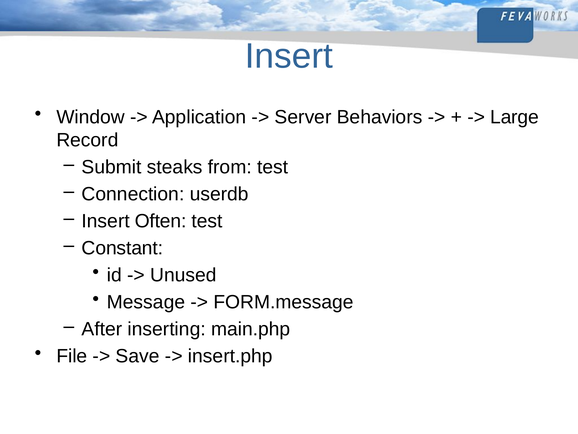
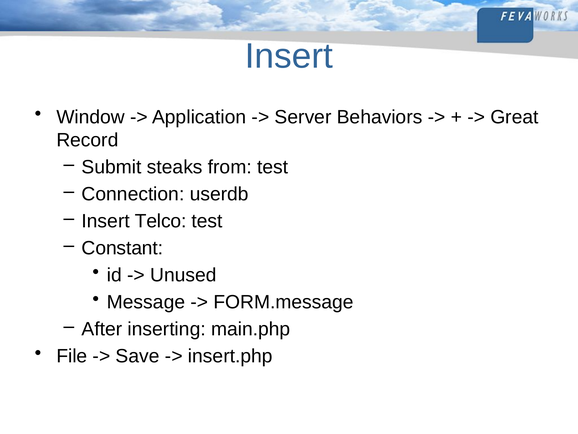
Large: Large -> Great (514, 117)
Often: Often -> Telco (161, 221)
